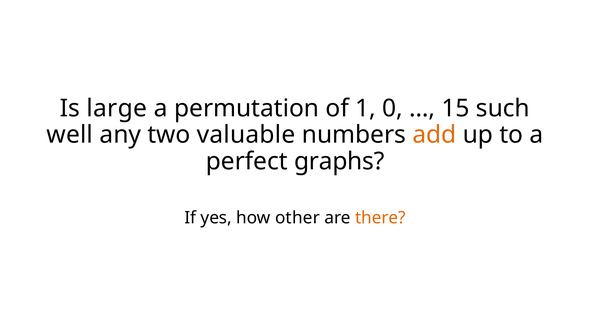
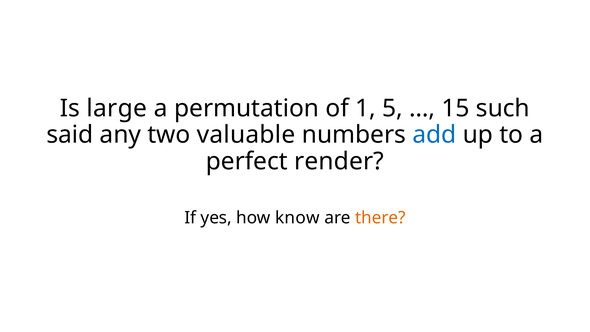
0: 0 -> 5 (392, 108)
well: well -> said (70, 135)
add colour: orange -> blue (434, 135)
graphs: graphs -> render (339, 161)
other: other -> know (297, 218)
